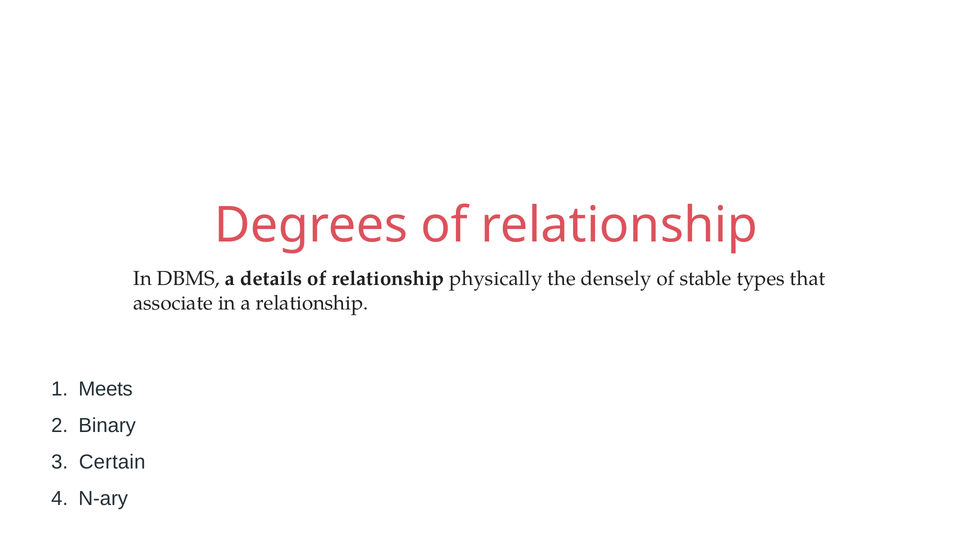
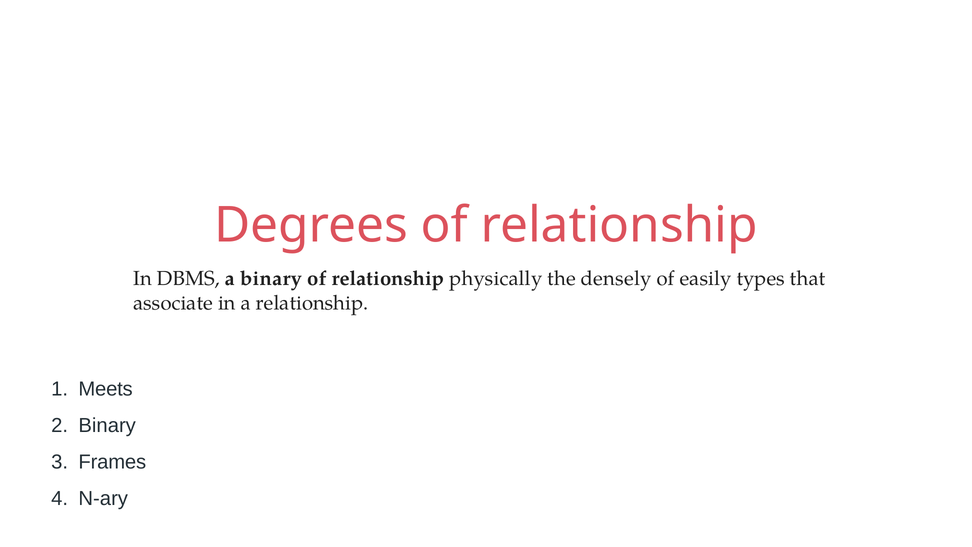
a details: details -> binary (271, 278)
stable: stable -> easily (706, 278)
Certain: Certain -> Frames (112, 462)
